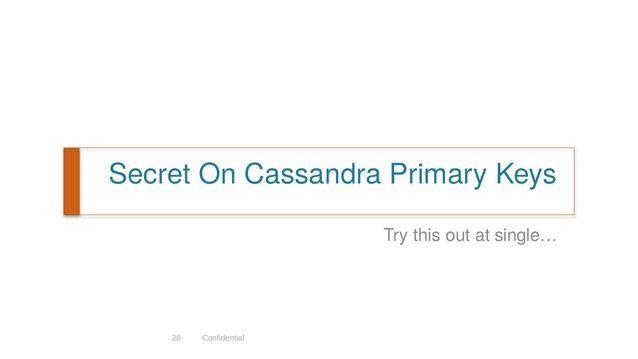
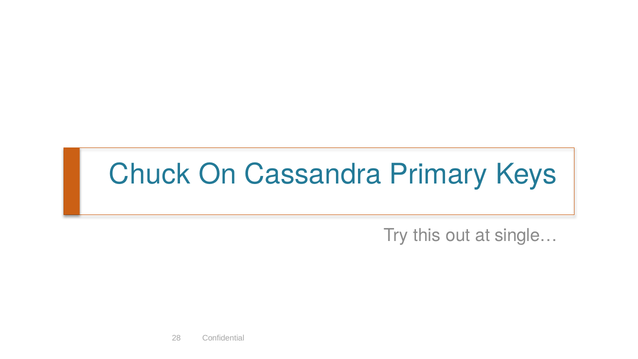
Secret: Secret -> Chuck (150, 175)
